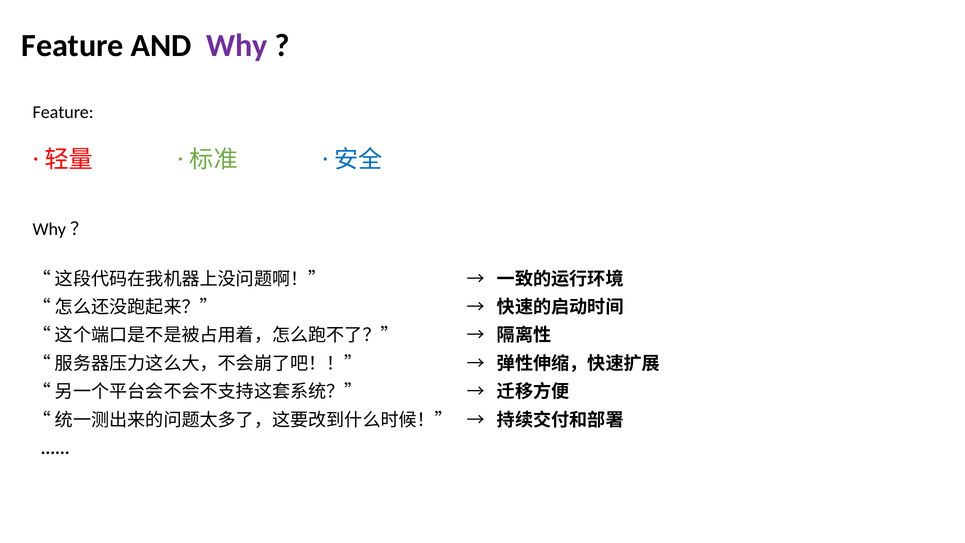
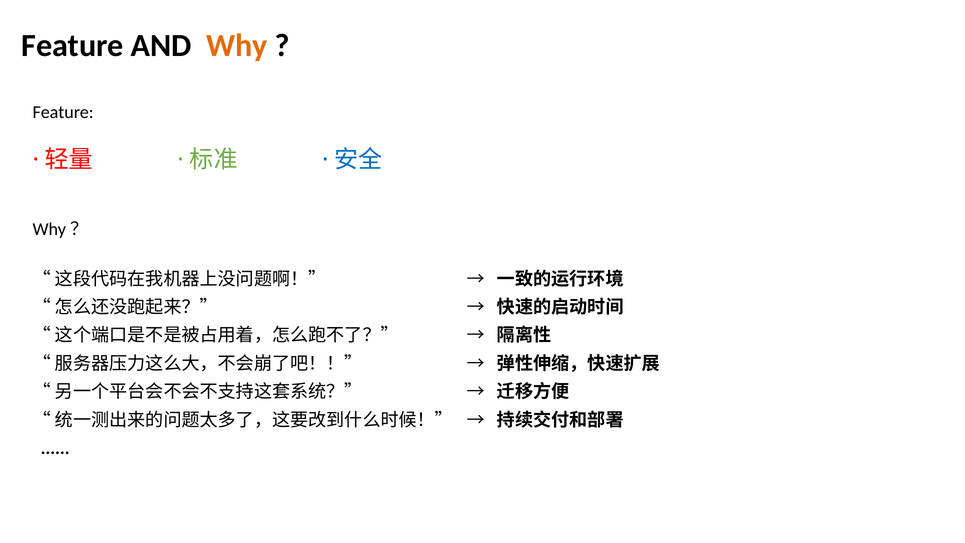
Why colour: purple -> orange (237, 46)
